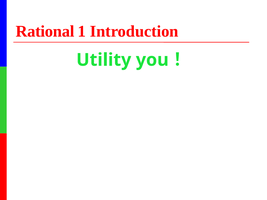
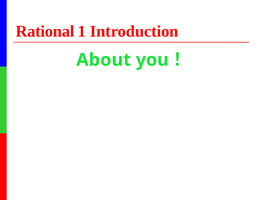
Utility: Utility -> About (104, 60)
